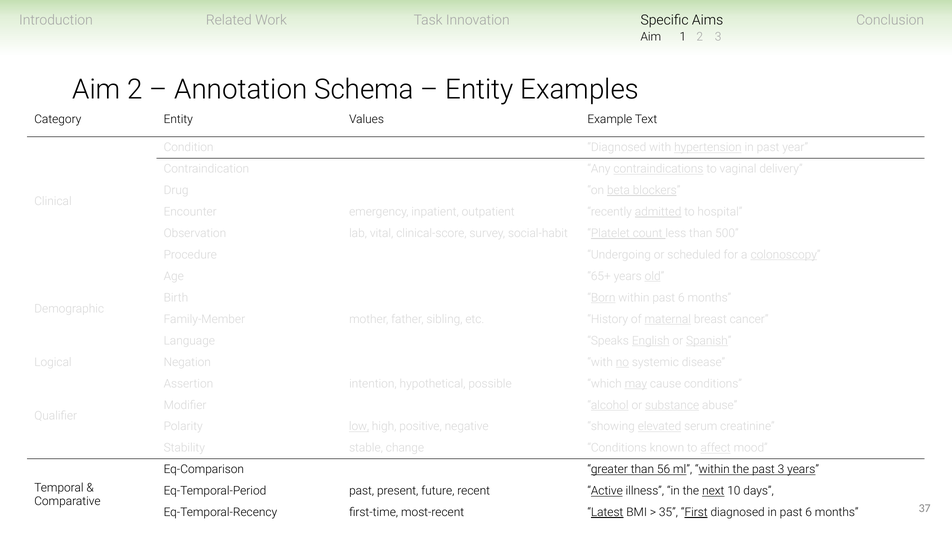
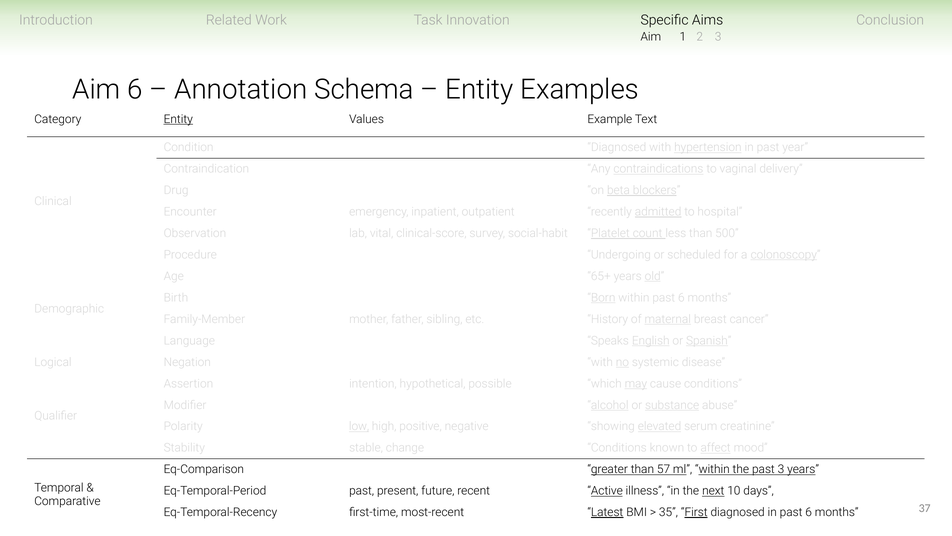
Aim 2: 2 -> 6 (135, 90)
Entity underline: none -> present (178, 119)
56: 56 -> 57 (664, 469)
